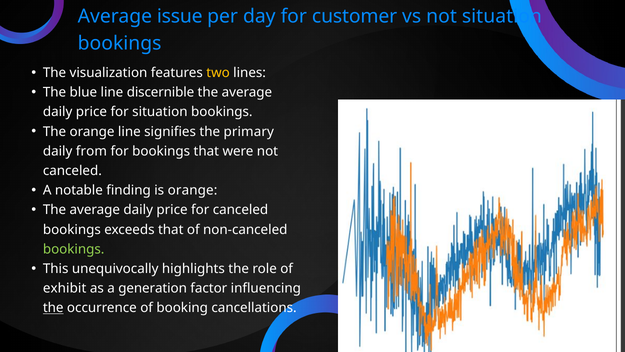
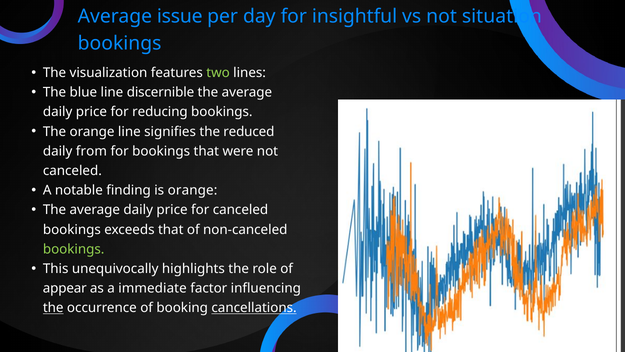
customer: customer -> insightful (355, 16)
two colour: yellow -> light green (218, 73)
for situation: situation -> reducing (160, 112)
primary: primary -> reduced (249, 131)
exhibit: exhibit -> appear (65, 288)
generation: generation -> immediate (153, 288)
cancellations underline: none -> present (254, 308)
